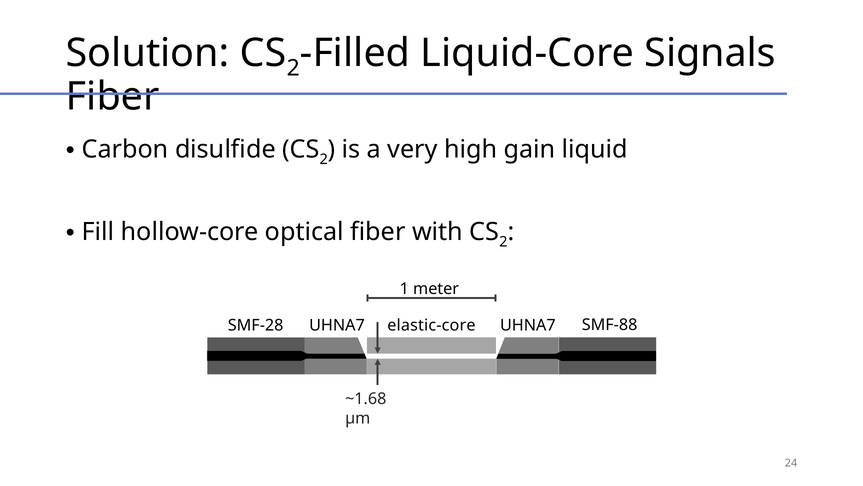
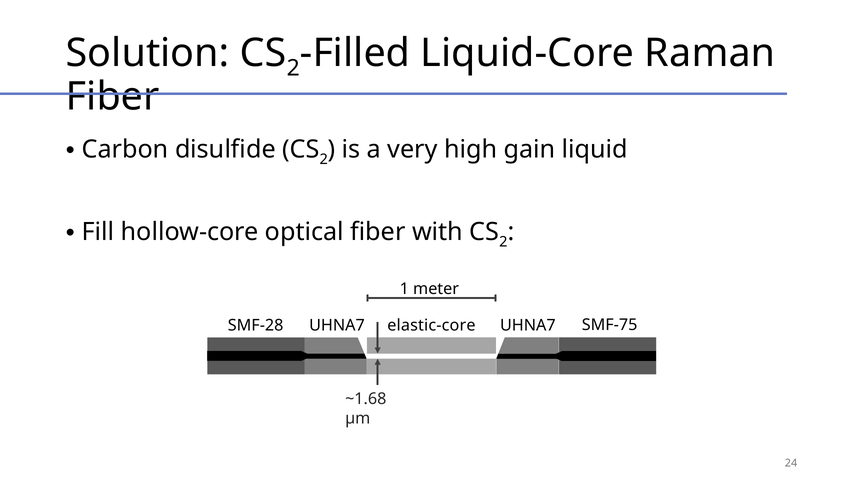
Signals: Signals -> Raman (710, 53)
SMF-88: SMF-88 -> SMF-75 (610, 325)
